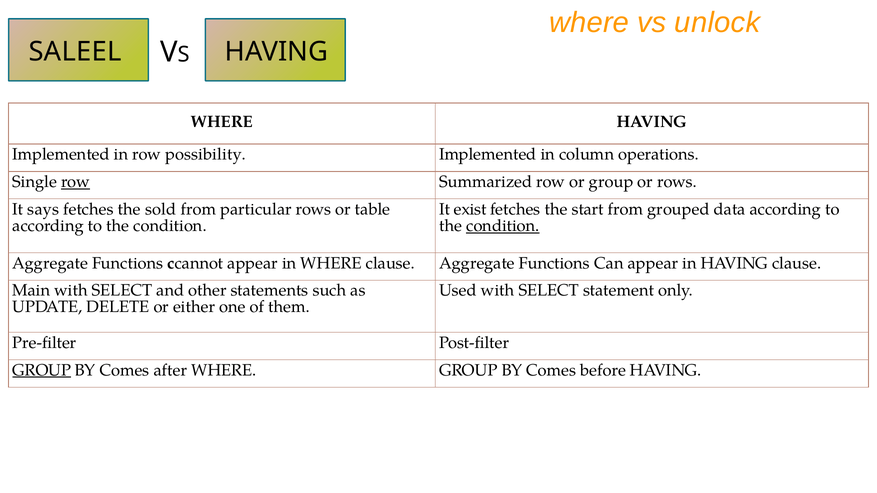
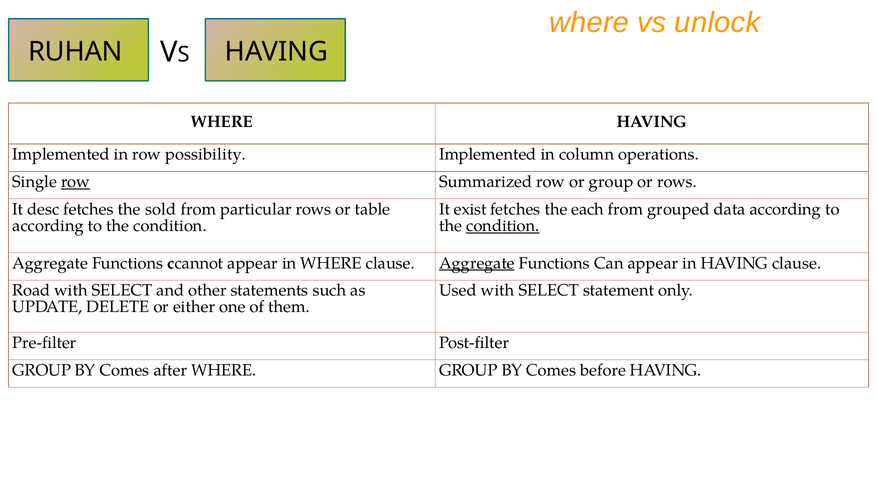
SALEEL: SALEEL -> RUHAN (75, 52)
says: says -> desc (43, 209)
start: start -> each (588, 209)
Aggregate underline: none -> present (477, 263)
Main: Main -> Road (31, 291)
GROUP underline: present -> none (42, 370)
